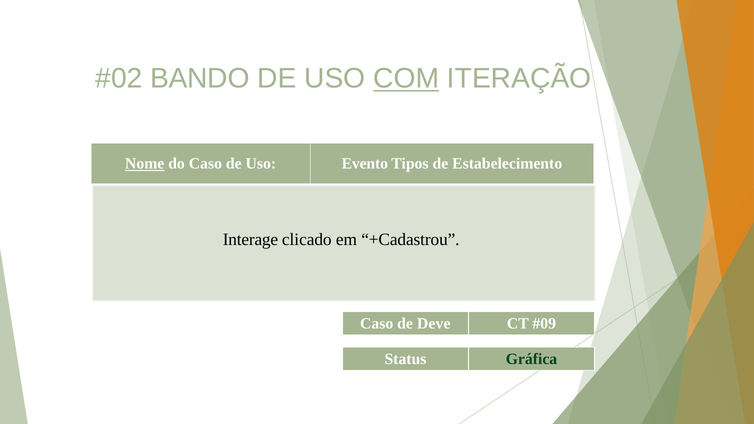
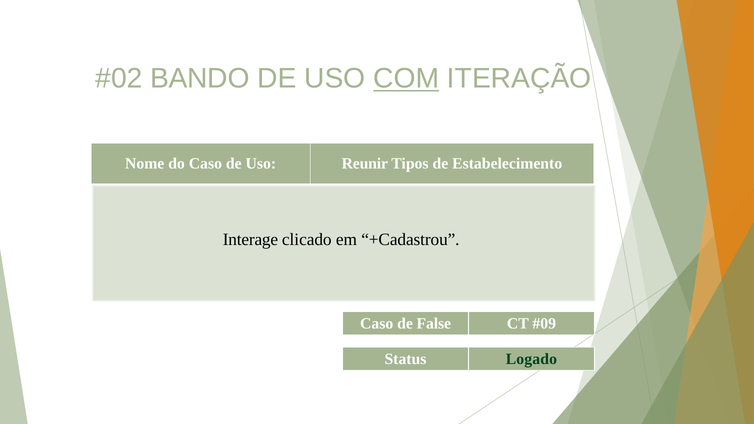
Nome underline: present -> none (145, 164)
Evento: Evento -> Reunir (365, 164)
Deve: Deve -> False (434, 324)
Gráfica: Gráfica -> Logado (531, 359)
